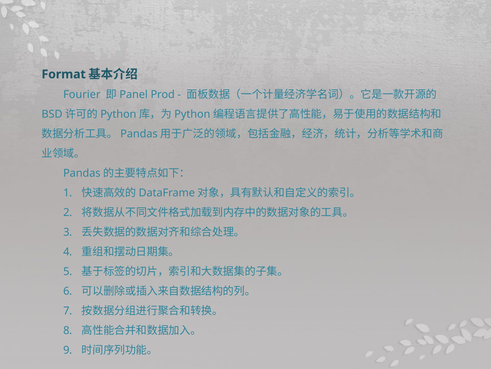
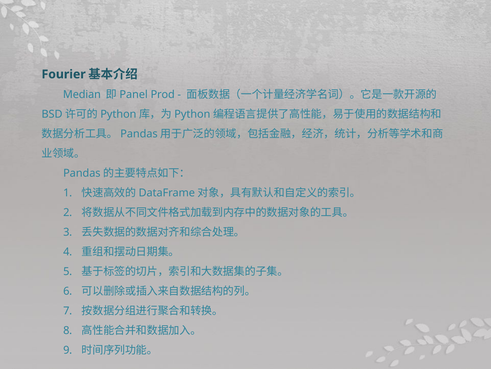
Format: Format -> Fourier (64, 74)
Fourier: Fourier -> Median (82, 94)
